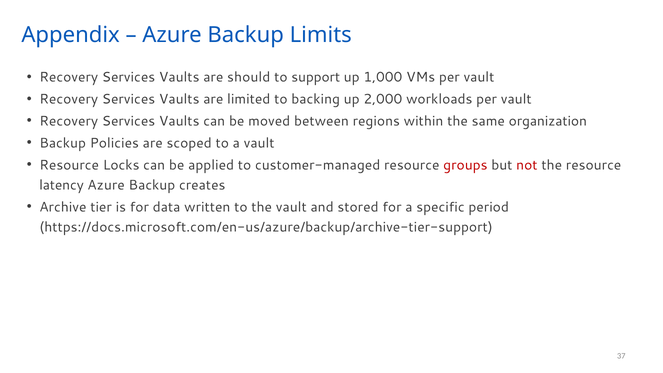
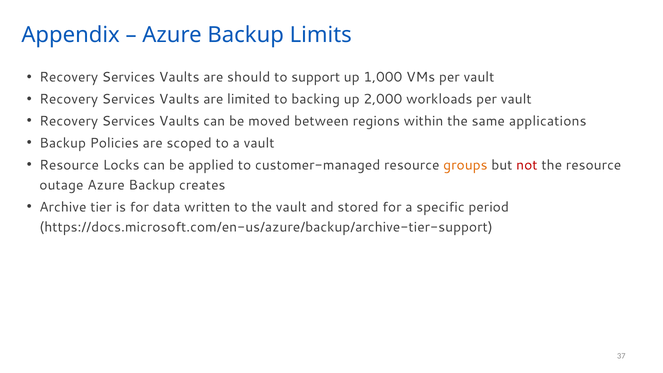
organization: organization -> applications (548, 121)
groups colour: red -> orange (465, 165)
latency: latency -> outage (61, 185)
